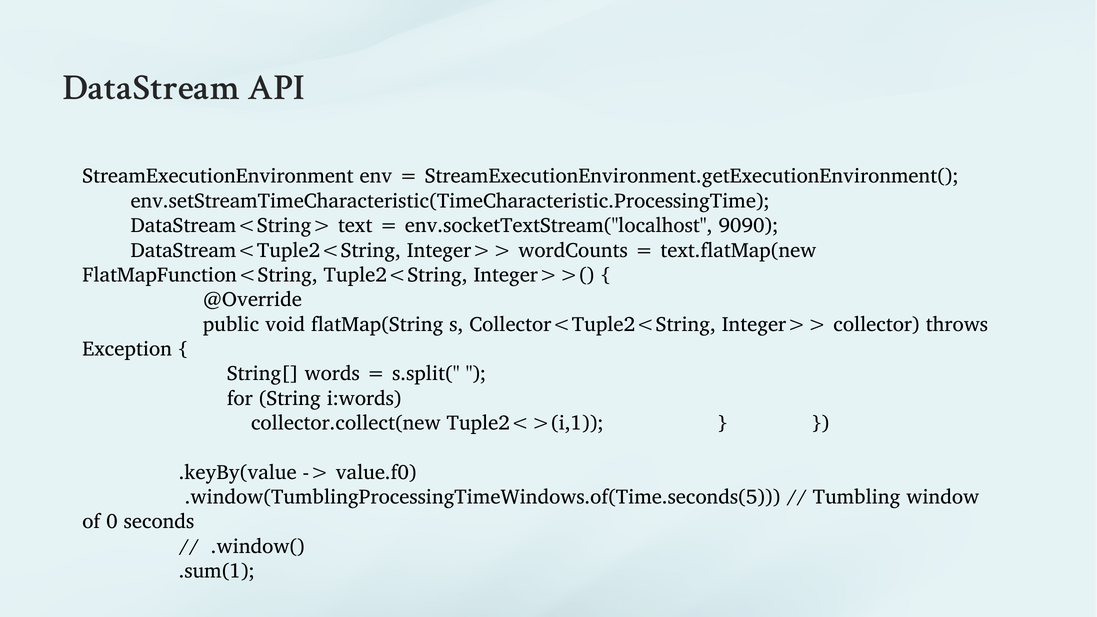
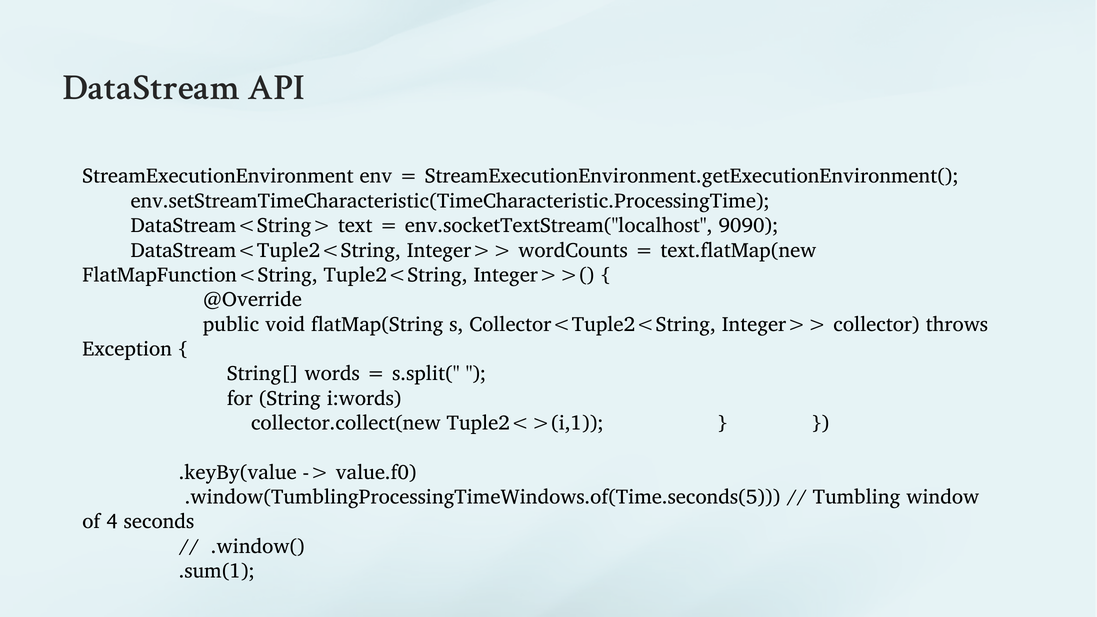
0: 0 -> 4 (112, 522)
